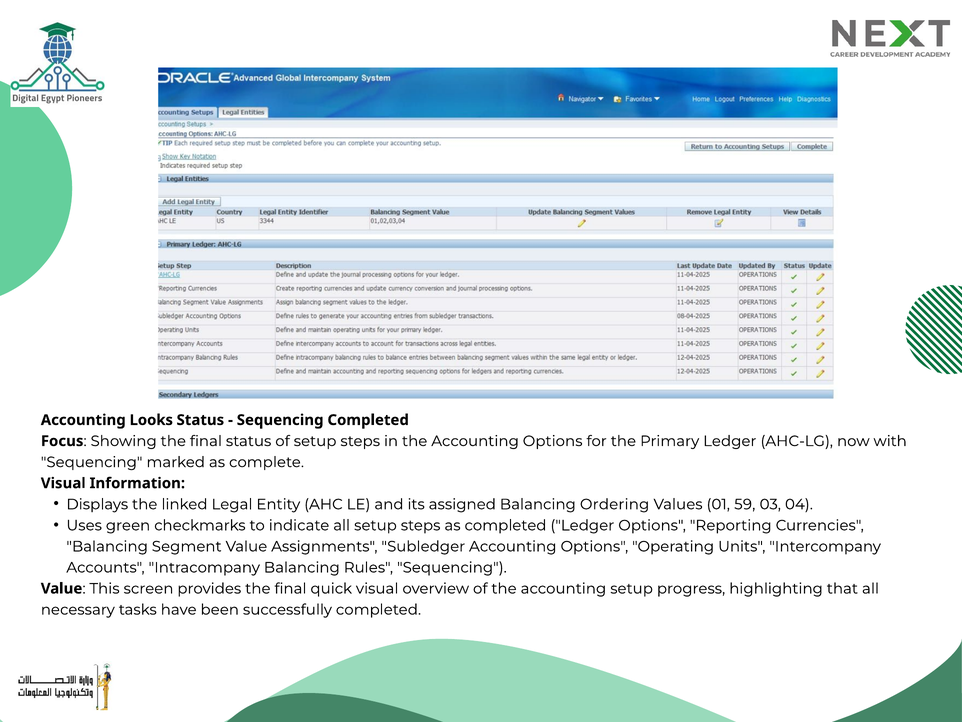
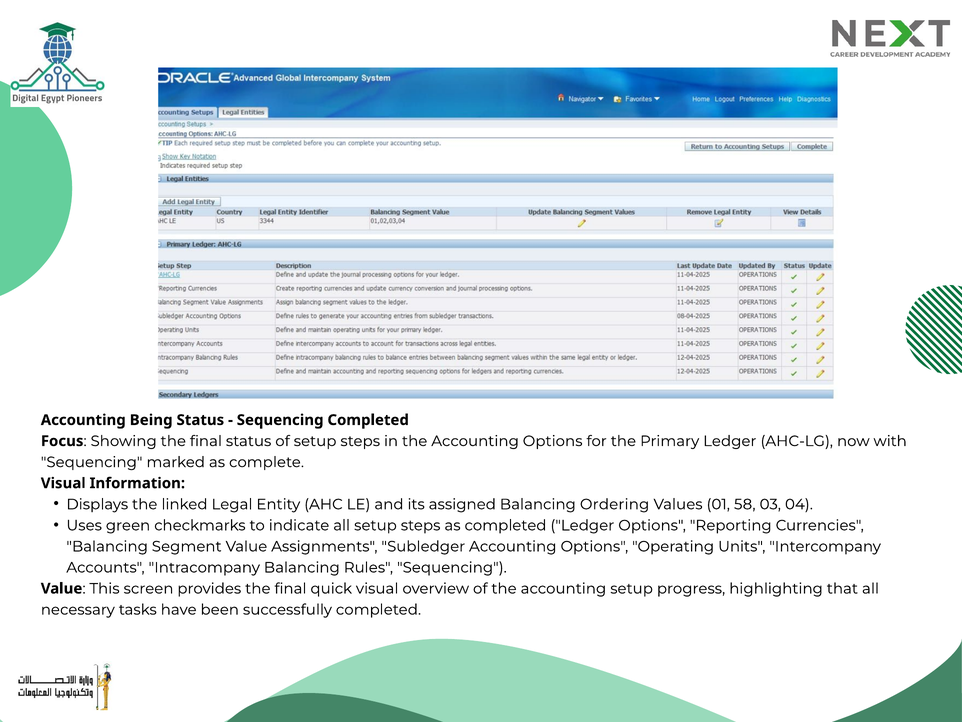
Looks: Looks -> Being (151, 420)
59: 59 -> 58 (745, 504)
